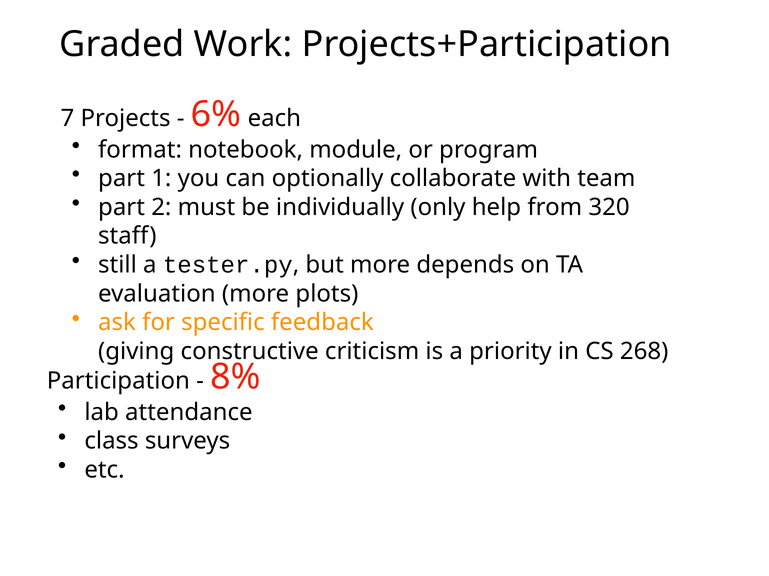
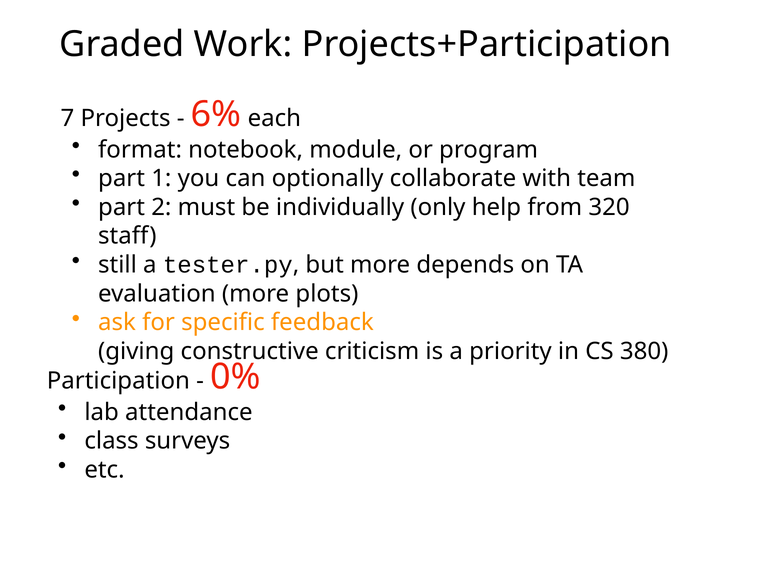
268: 268 -> 380 (644, 352)
8%: 8% -> 0% (236, 377)
